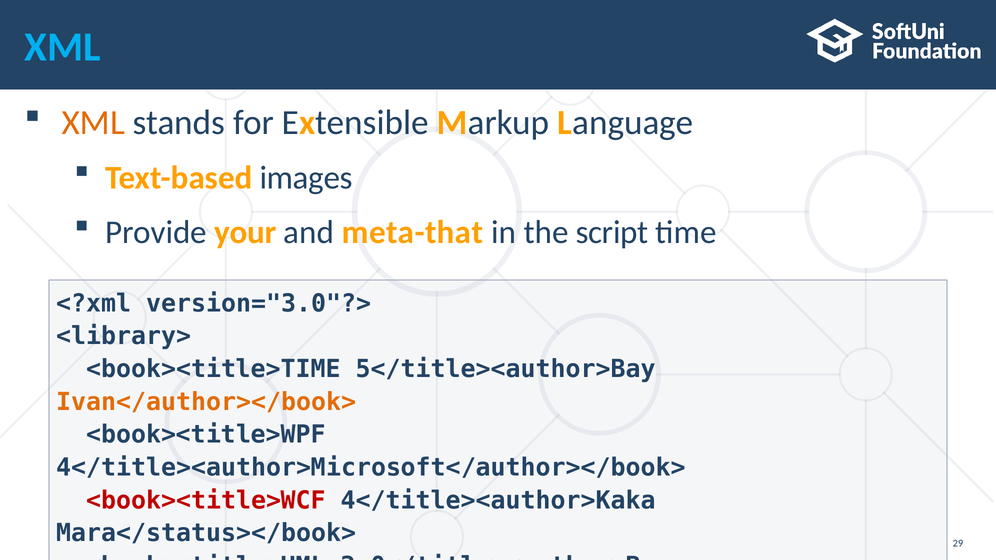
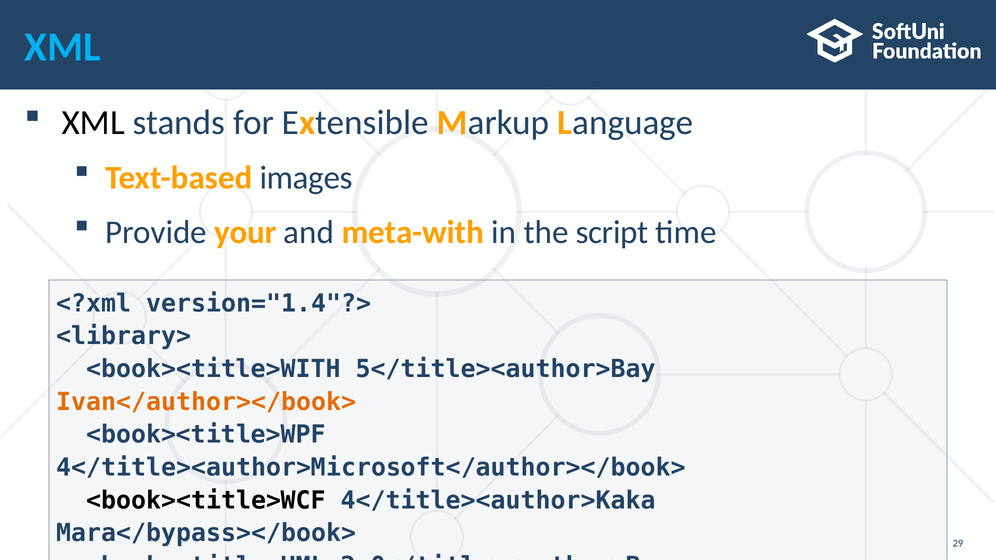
XML colour: orange -> black (93, 123)
meta-that: meta-that -> meta-with (413, 232)
version="3.0"?>: version="3.0"?> -> version="1.4"?> (259, 304)
<book><title>TIME: <book><title>TIME -> <book><title>WITH (214, 369)
<book><title>WCF colour: red -> black (206, 501)
Mara</status></book>: Mara</status></book> -> Mara</bypass></book> (206, 534)
